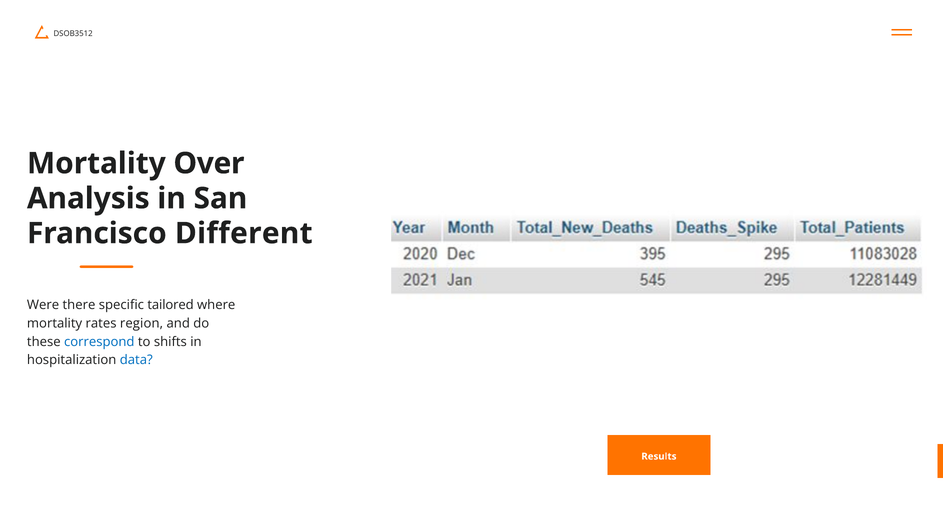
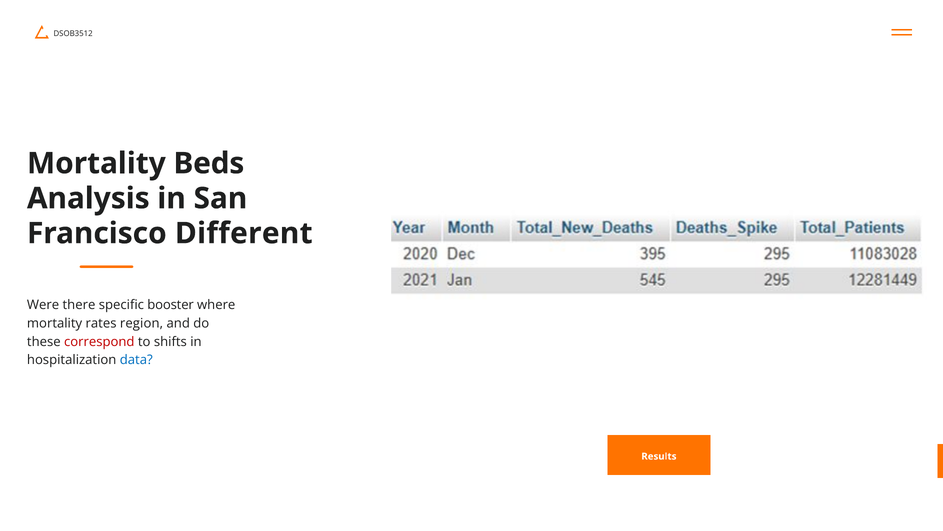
Over: Over -> Beds (209, 163)
tailored: tailored -> booster (171, 305)
correspond colour: blue -> red (99, 341)
